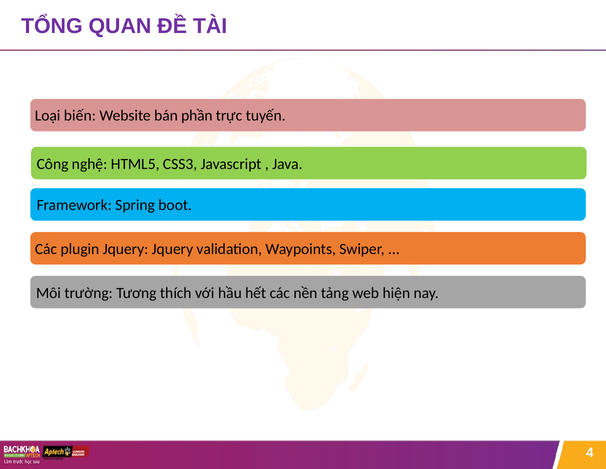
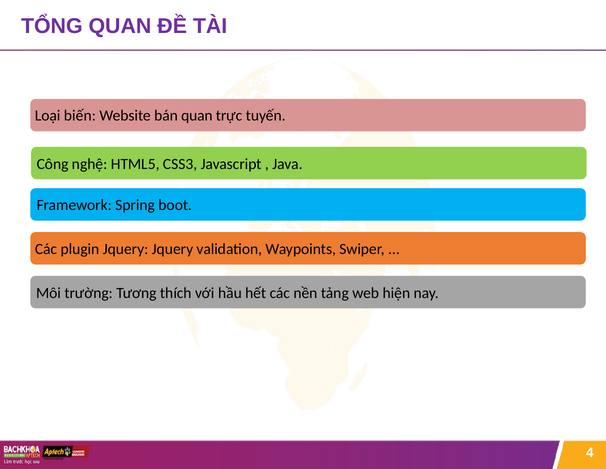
bán phần: phần -> quan (197, 115)
